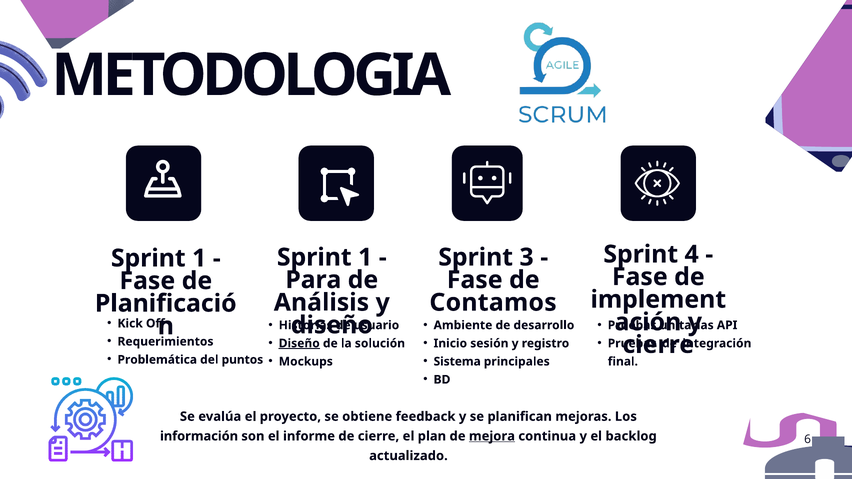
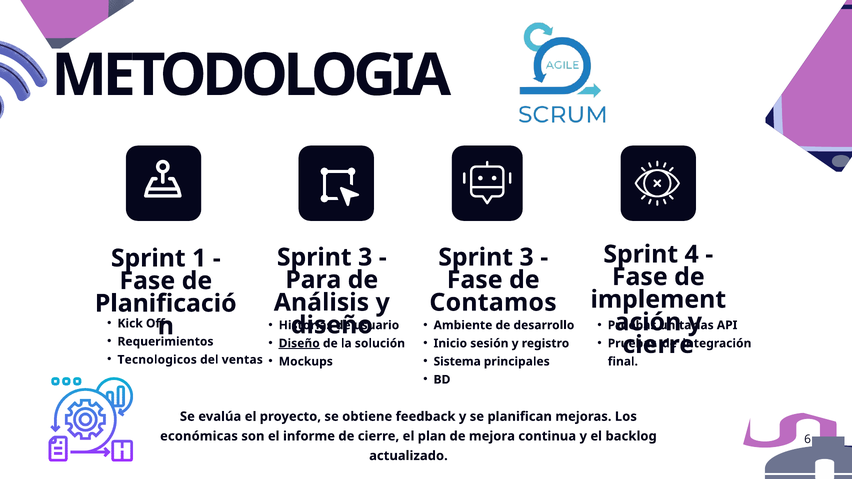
1: 1 -> 3 (365, 257)
Problemática: Problemática -> Tecnologicos (157, 360)
puntos: puntos -> ventas (242, 360)
información: información -> económicas (199, 436)
mejora underline: present -> none (492, 436)
